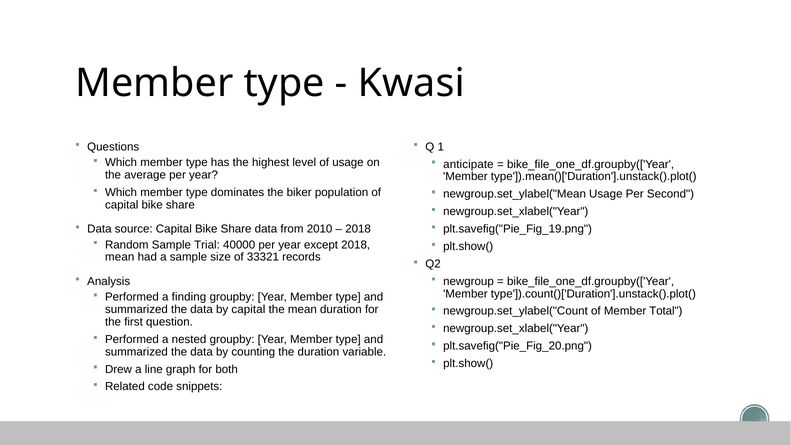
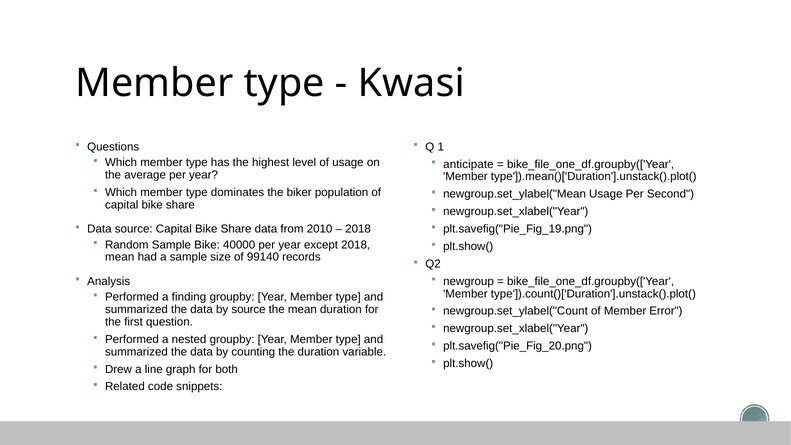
Sample Trial: Trial -> Bike (207, 245)
33321: 33321 -> 99140 (263, 257)
by capital: capital -> source (249, 309)
Total: Total -> Error (666, 311)
